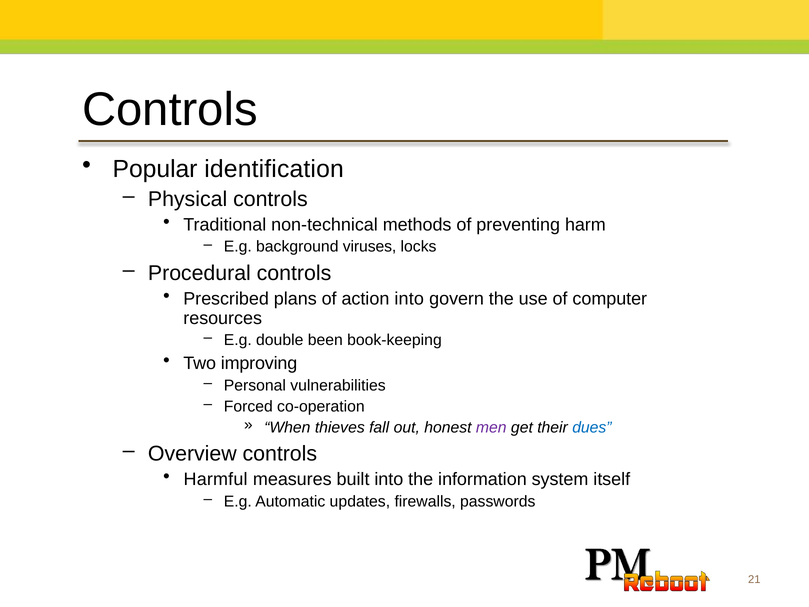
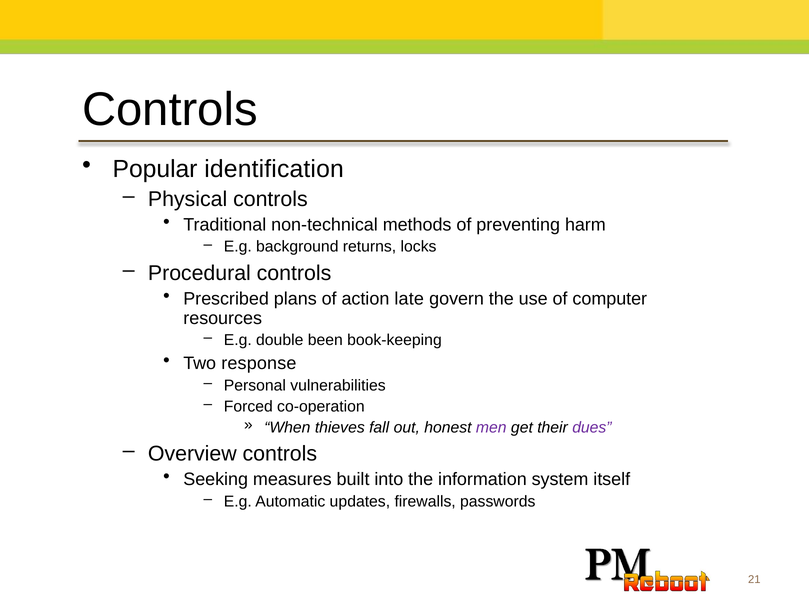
viruses: viruses -> returns (370, 247)
action into: into -> late (409, 299)
improving: improving -> response (259, 363)
dues colour: blue -> purple (592, 427)
Harmful: Harmful -> Seeking (216, 479)
